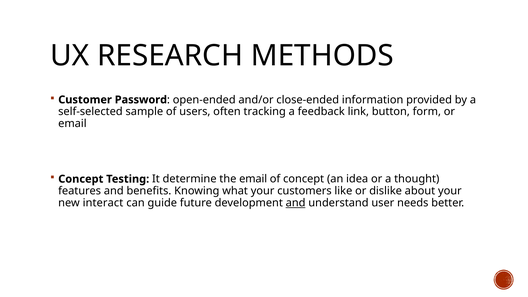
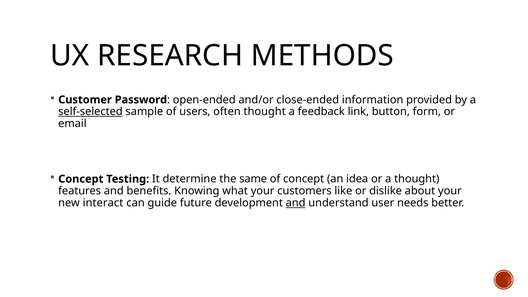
self-selected underline: none -> present (90, 112)
often tracking: tracking -> thought (265, 112)
the email: email -> same (253, 179)
